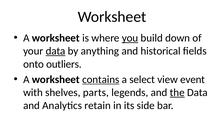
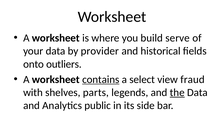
you underline: present -> none (130, 38)
down: down -> serve (178, 38)
data underline: present -> none (56, 51)
anything: anything -> provider (100, 51)
event: event -> fraud (193, 79)
retain: retain -> public (98, 106)
